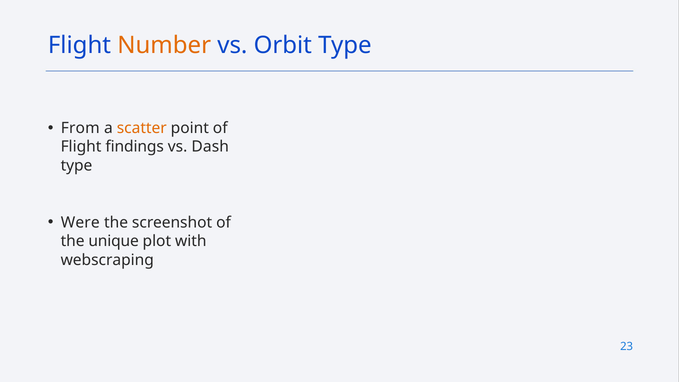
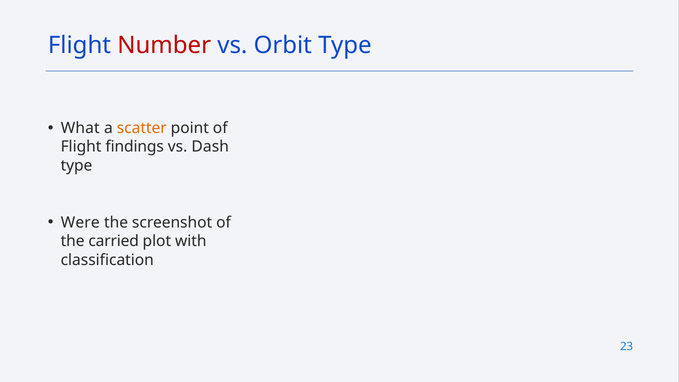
Number colour: orange -> red (164, 45)
From: From -> What (80, 128)
unique: unique -> carried (114, 241)
webscraping: webscraping -> classification (107, 260)
